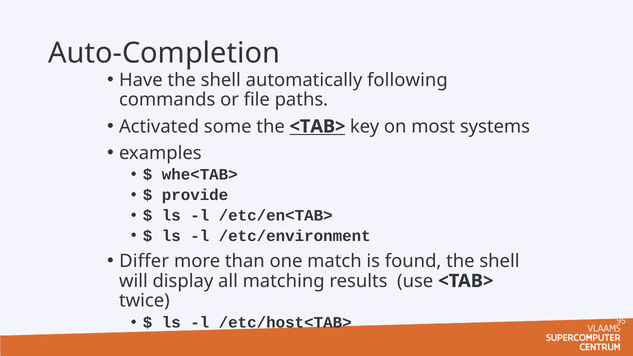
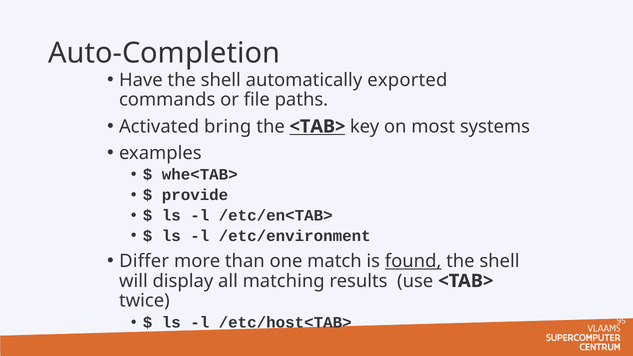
following: following -> exported (407, 80)
some: some -> bring (228, 126)
found underline: none -> present (413, 261)
